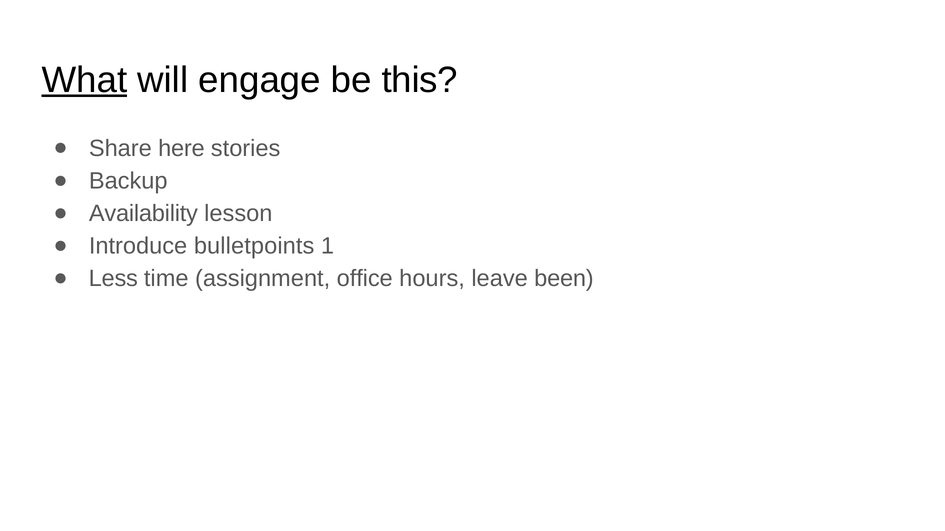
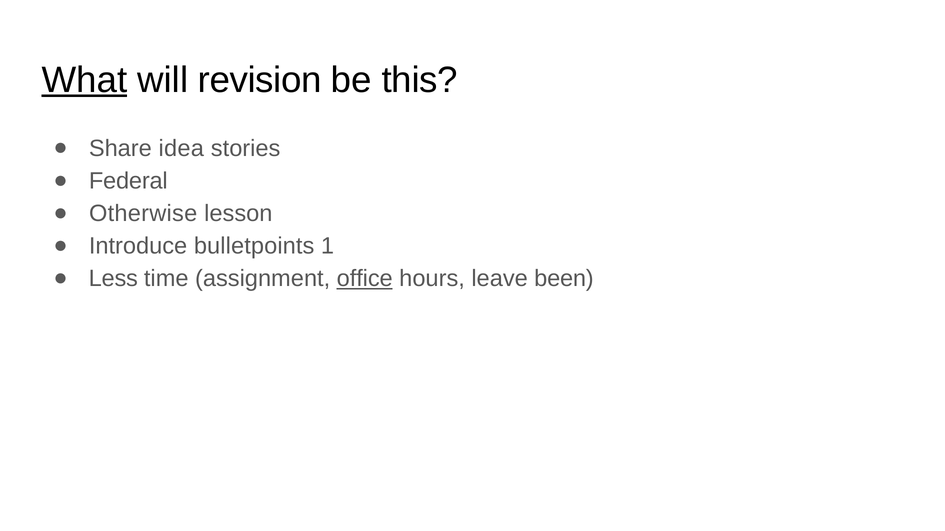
engage: engage -> revision (260, 80)
here: here -> idea (181, 149)
Backup: Backup -> Federal (128, 181)
Availability: Availability -> Otherwise (143, 214)
office underline: none -> present (365, 279)
